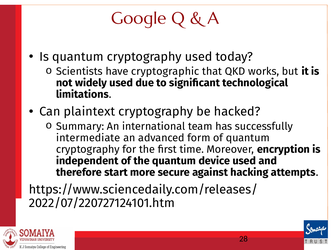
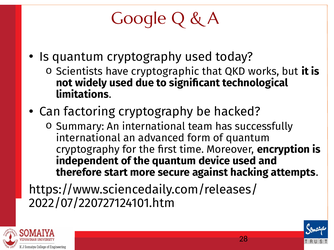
plaintext: plaintext -> factoring (89, 112)
intermediate: intermediate -> international (88, 138)
